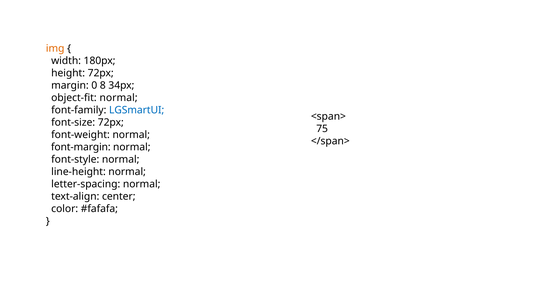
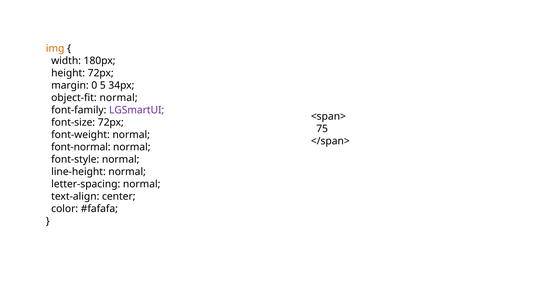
8: 8 -> 5 (103, 85)
LGSmartUI colour: blue -> purple (137, 110)
font-margin: font-margin -> font-normal (81, 147)
